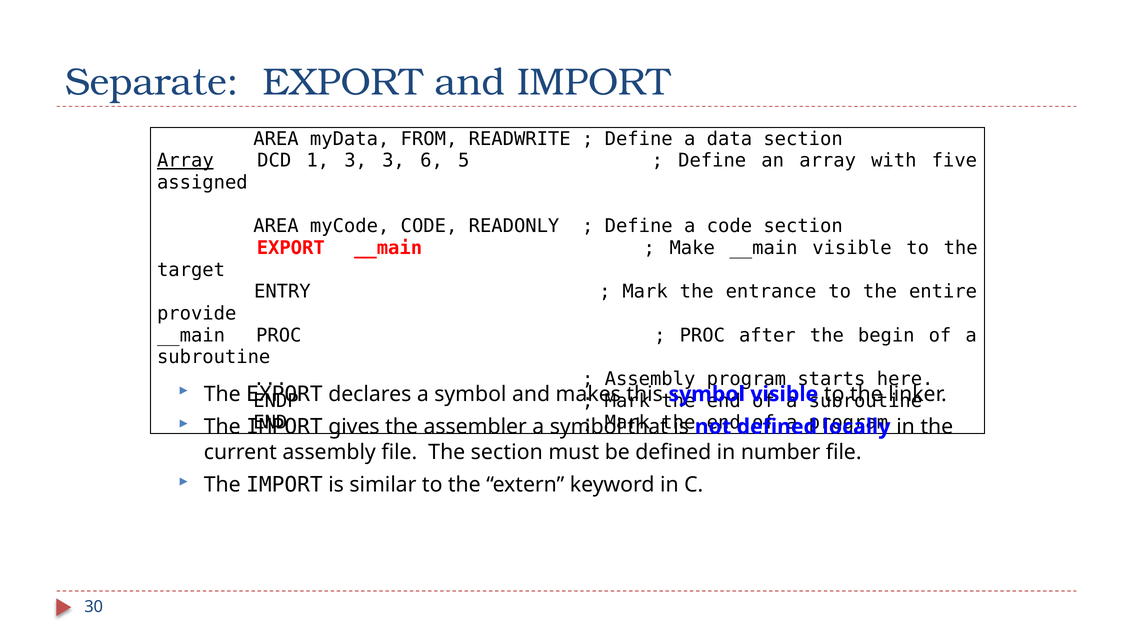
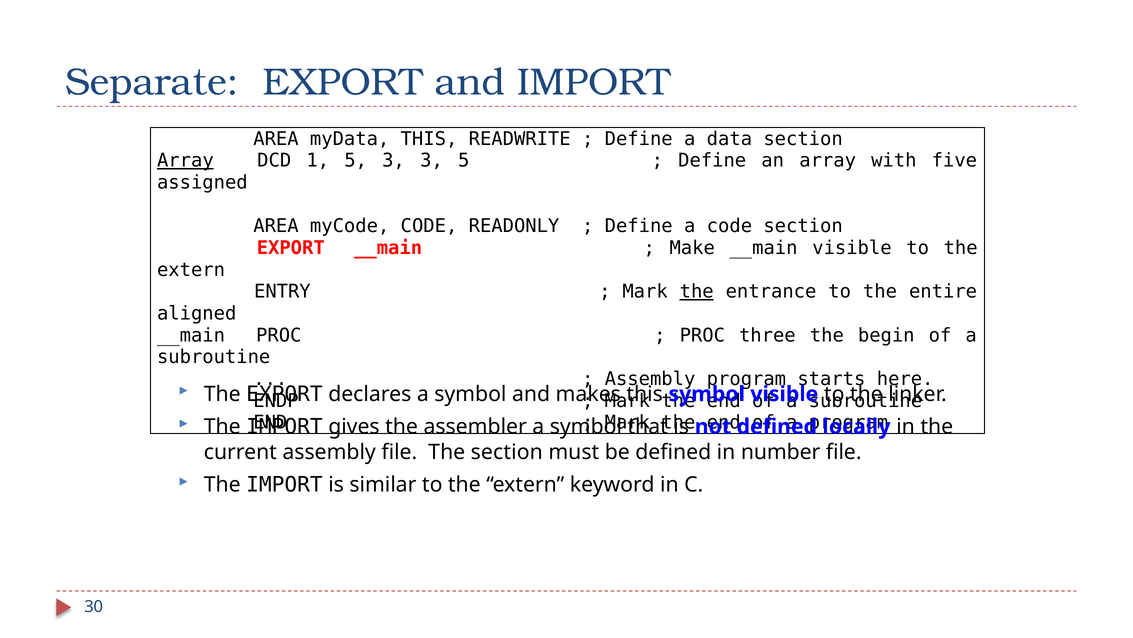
myData FROM: FROM -> THIS (429, 139)
1 3: 3 -> 5 (356, 160)
3 6: 6 -> 3 (432, 160)
target: target -> extern (191, 270)
the underline: none -> present (697, 291)
provide: provide -> aligned (197, 313)
after: after -> three (767, 335)
